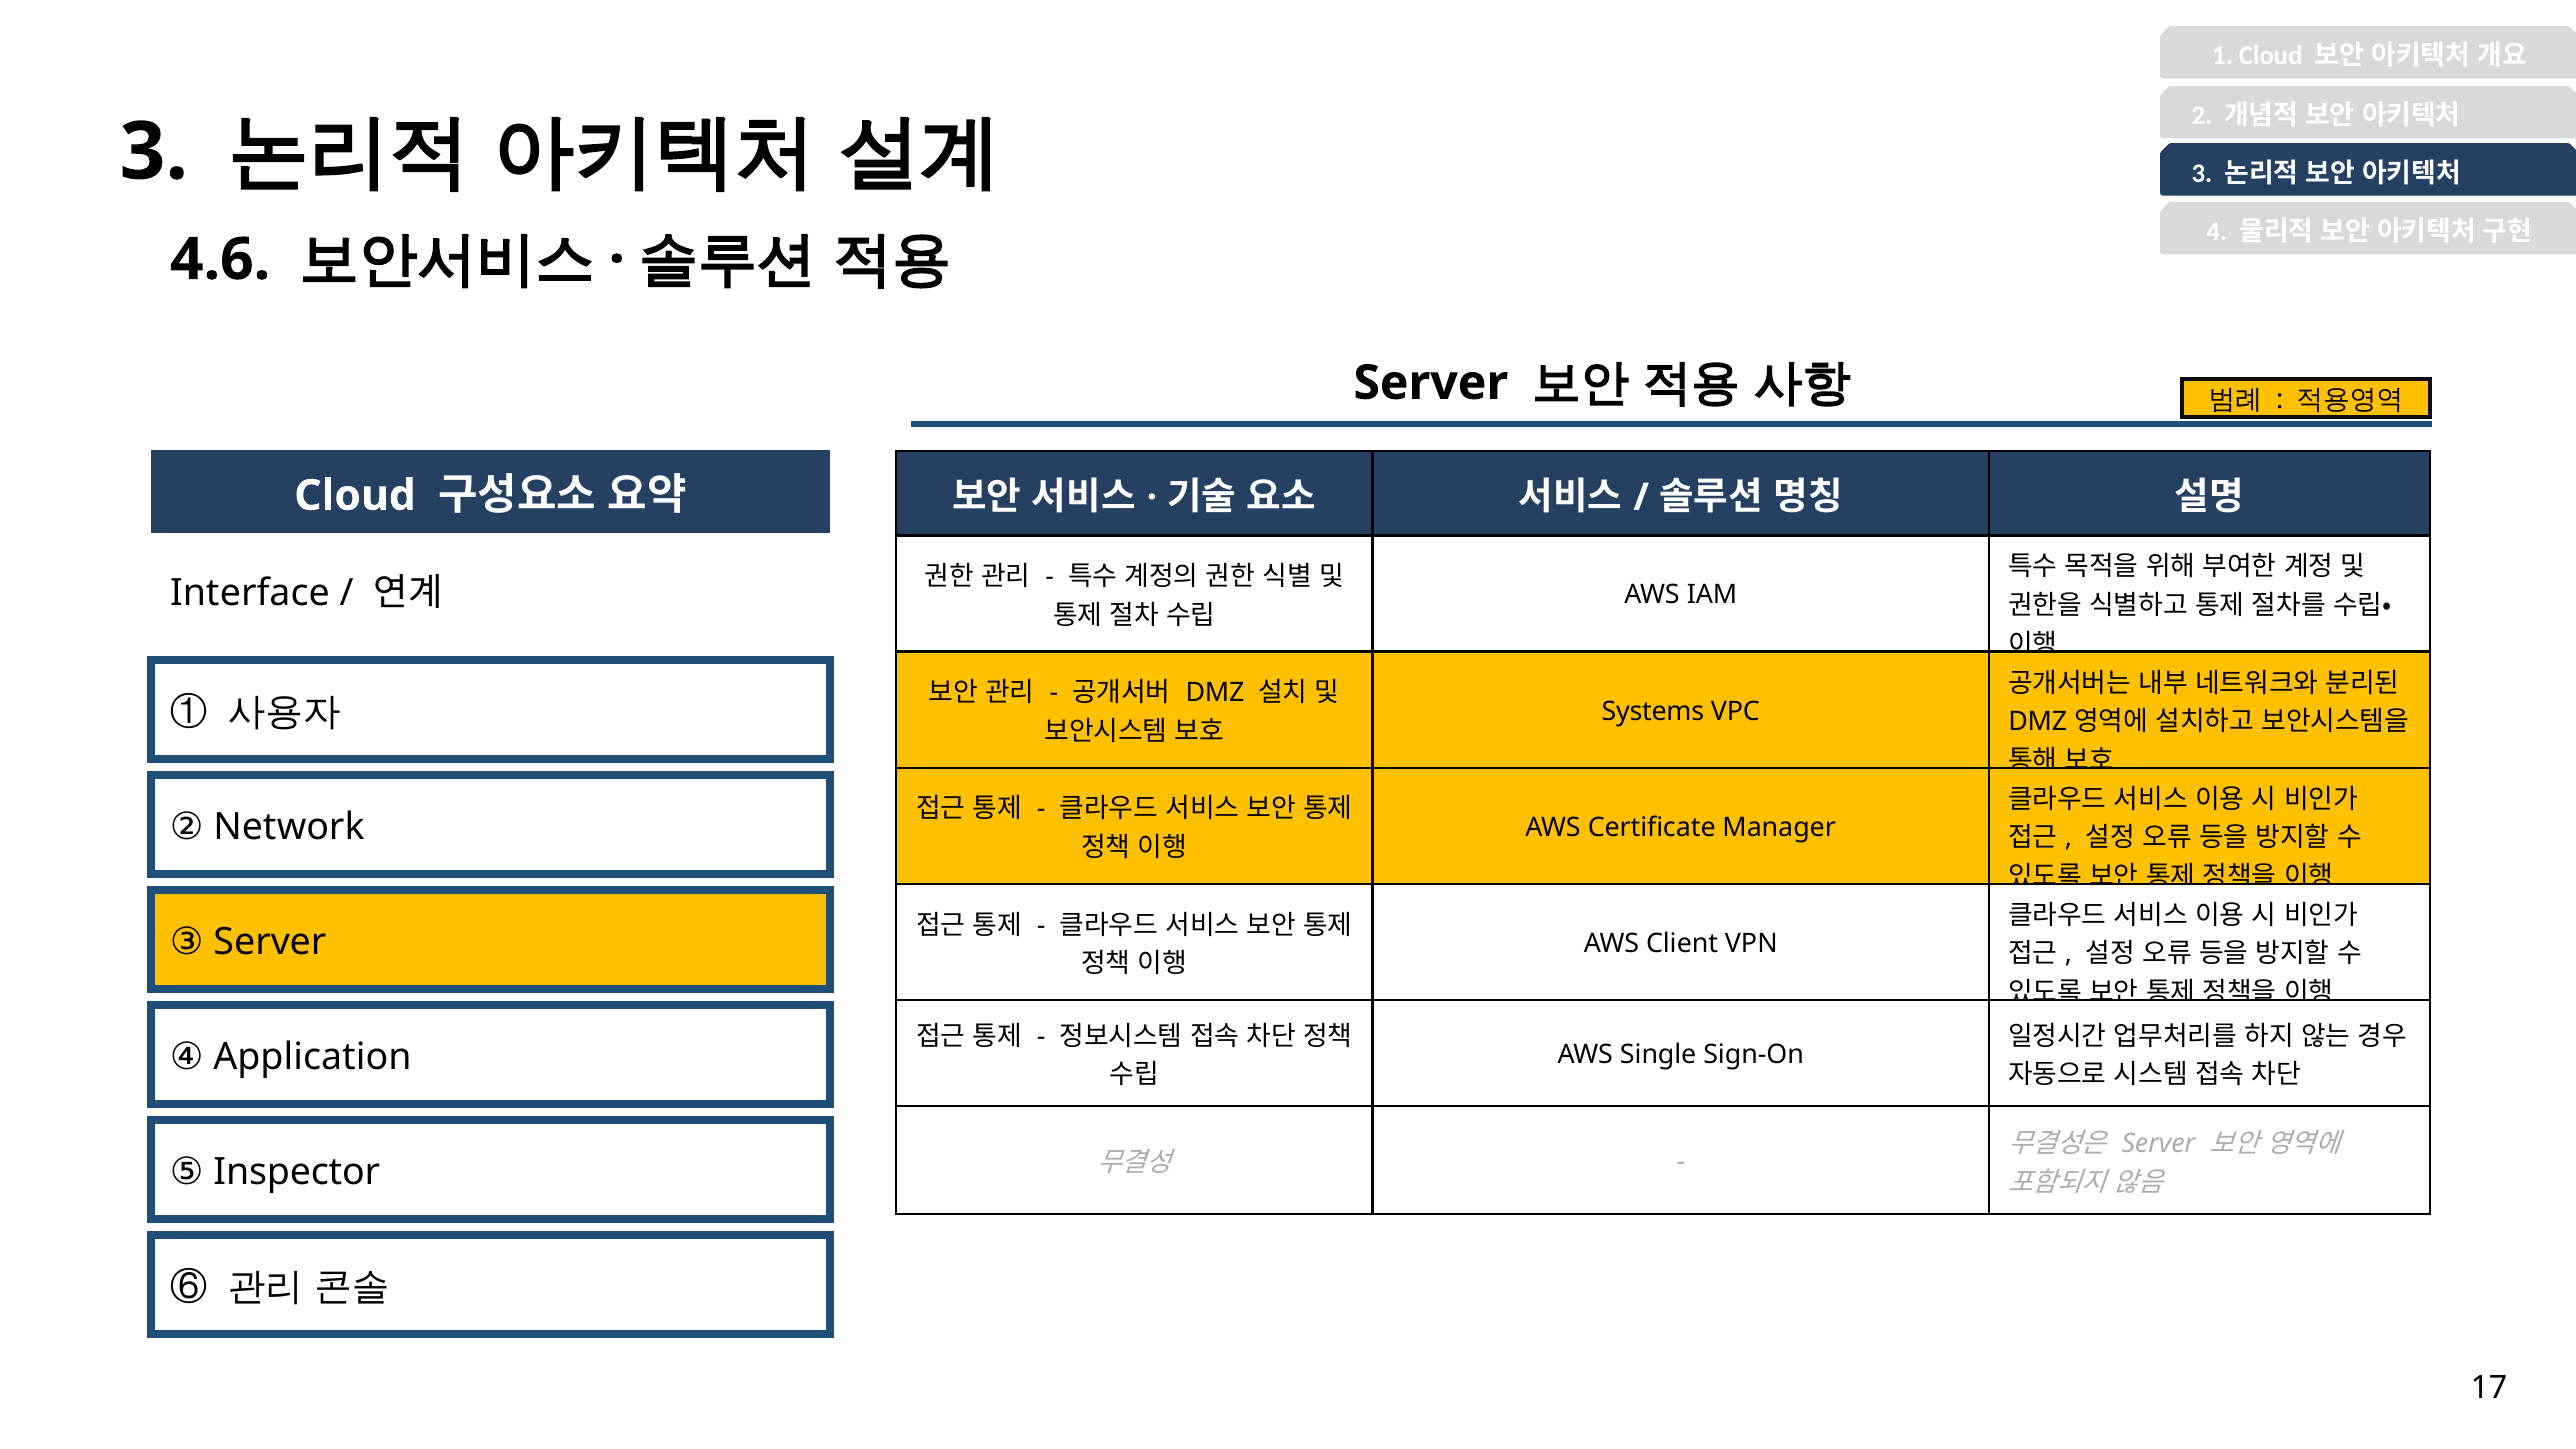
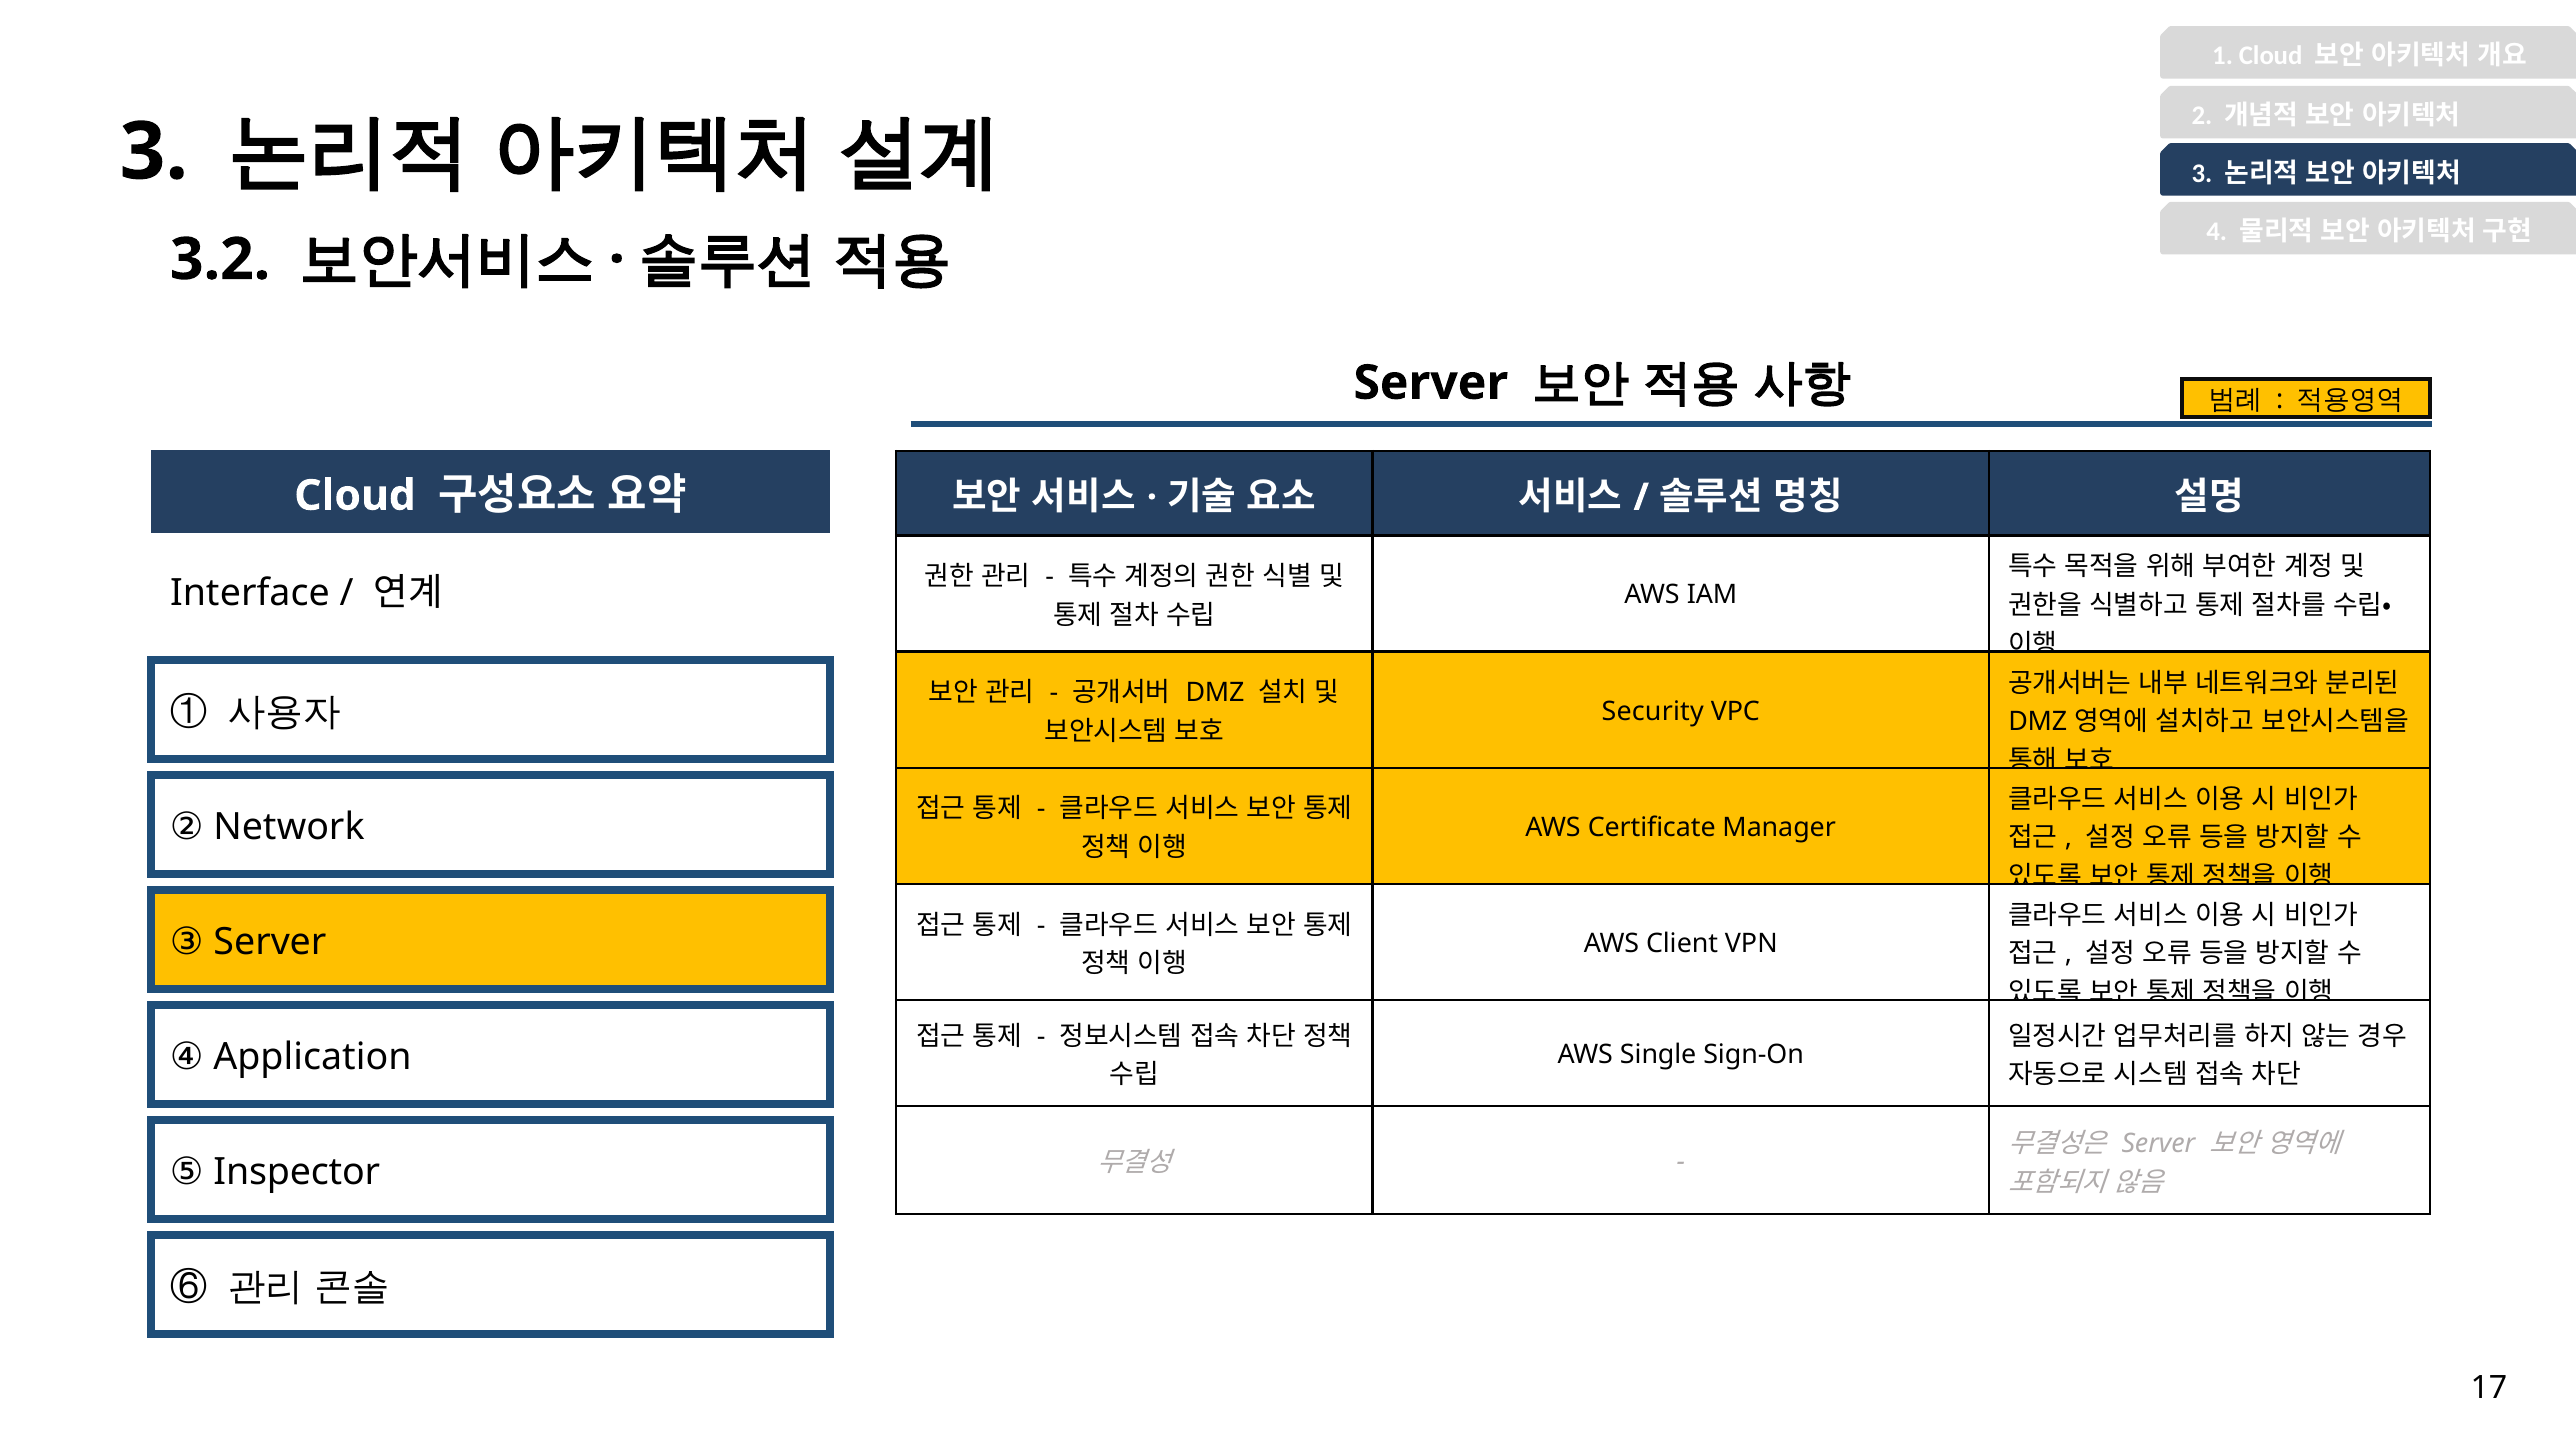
4.6: 4.6 -> 3.2 (220, 260)
Systems: Systems -> Security (1653, 711)
